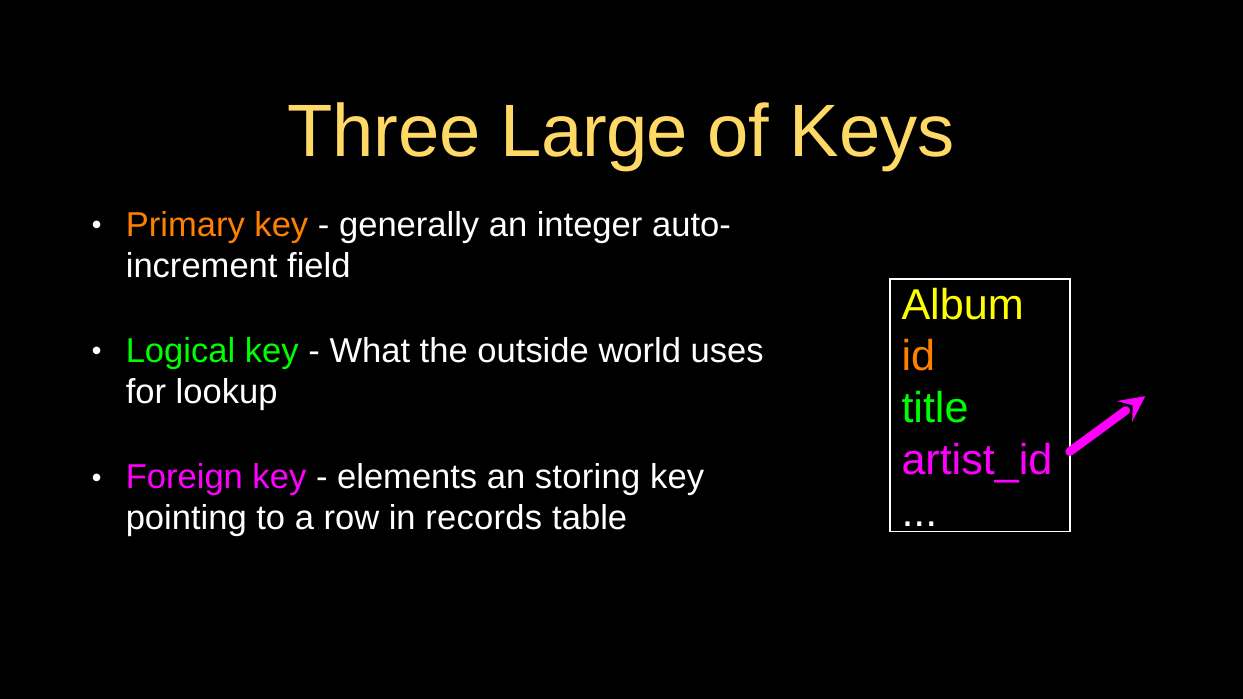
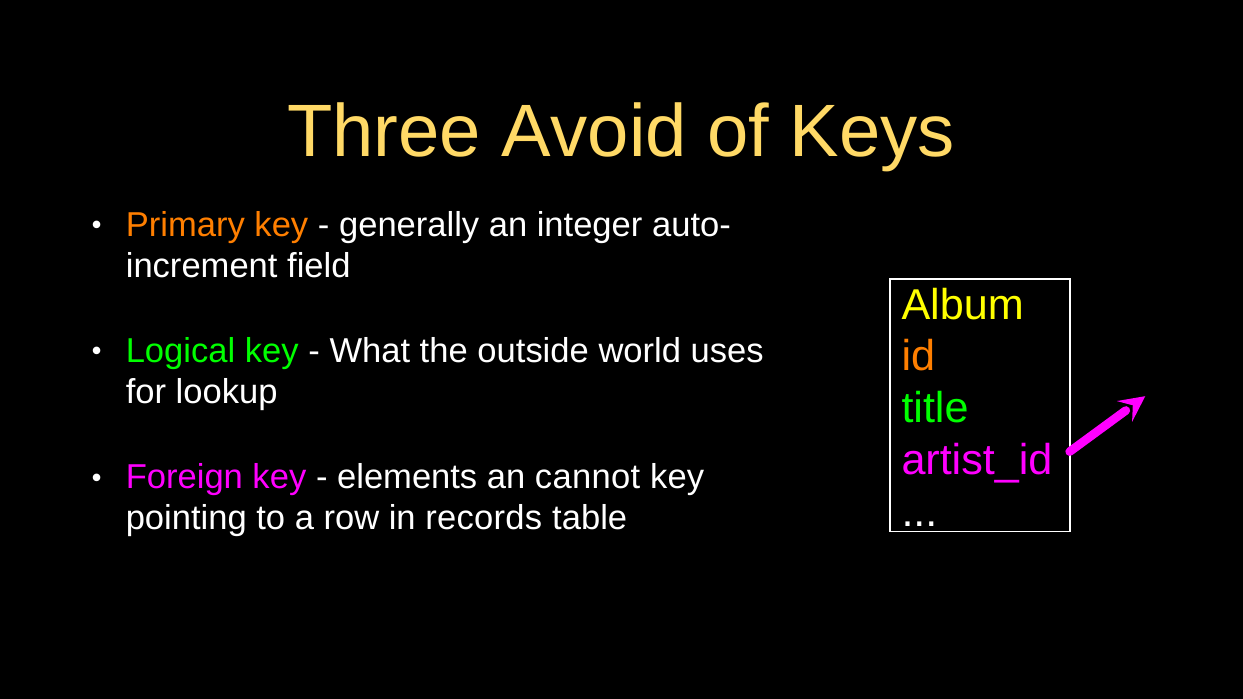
Large: Large -> Avoid (594, 132)
storing: storing -> cannot (588, 477)
